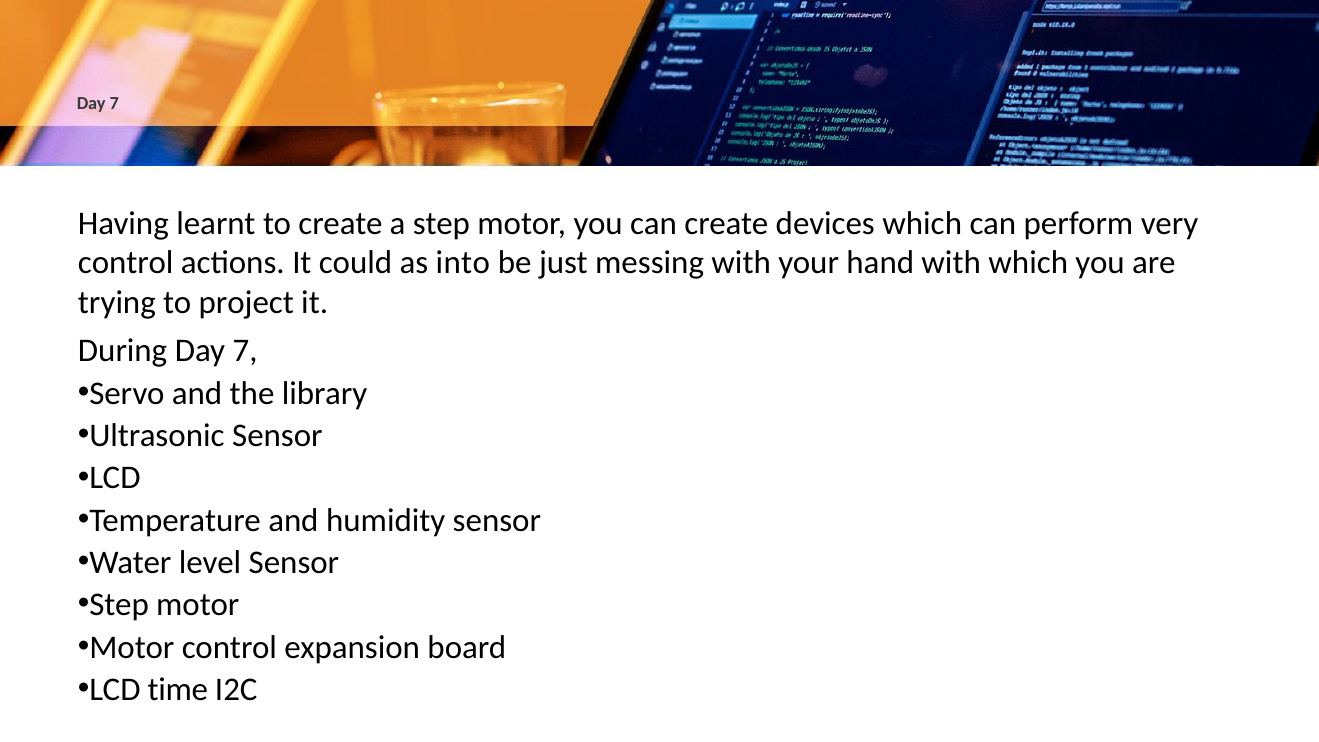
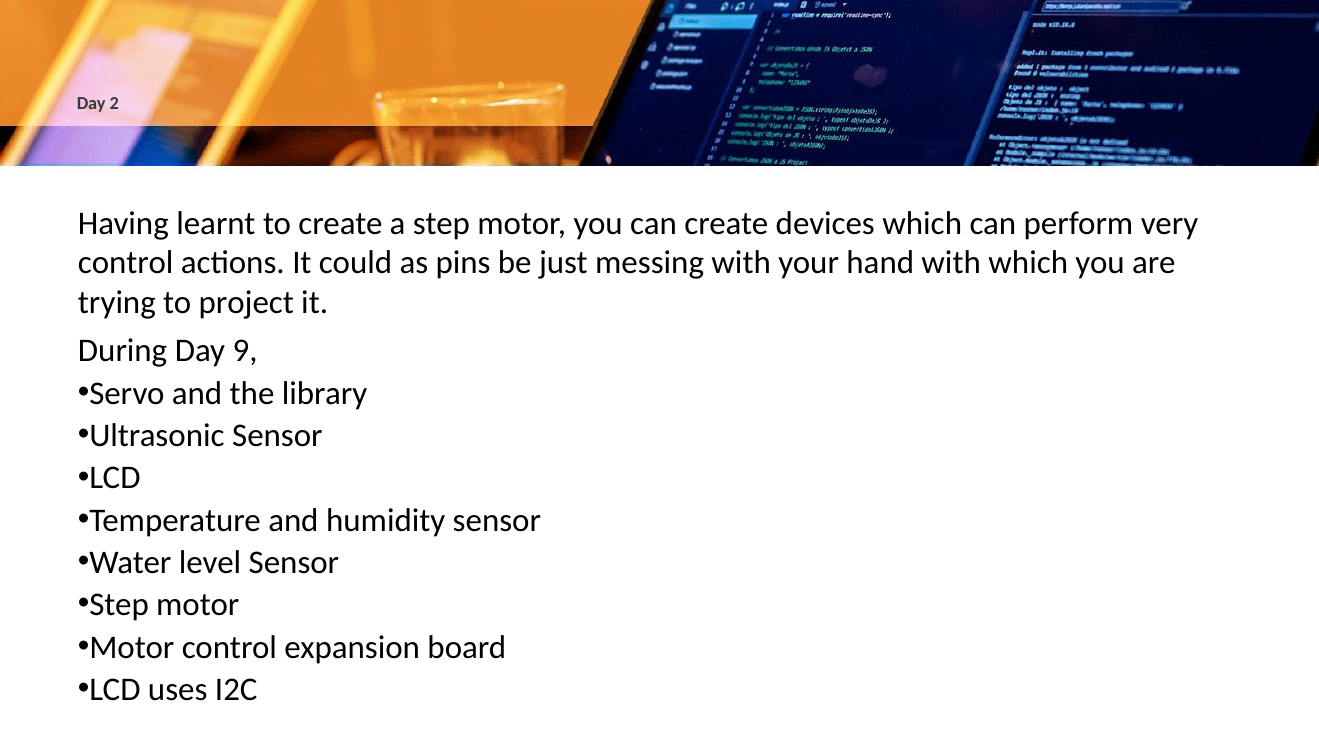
7: 7 -> 2 (114, 103)
into: into -> pins (463, 263)
During Day 7: 7 -> 9 (245, 351)
time: time -> uses (178, 689)
